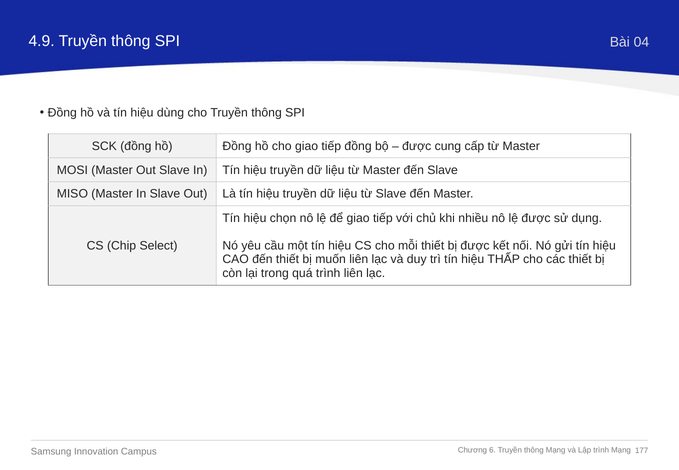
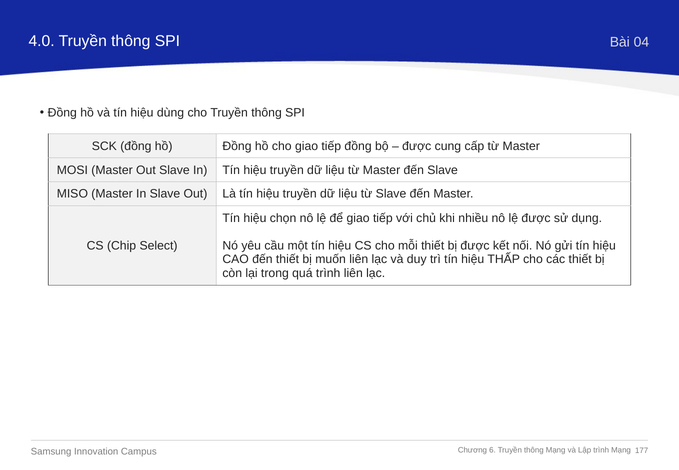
4.9: 4.9 -> 4.0 (42, 41)
